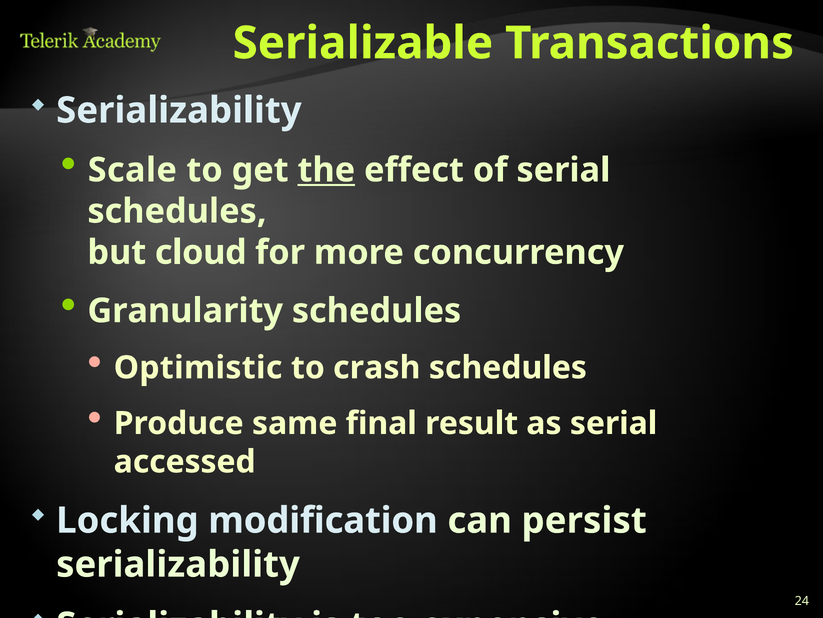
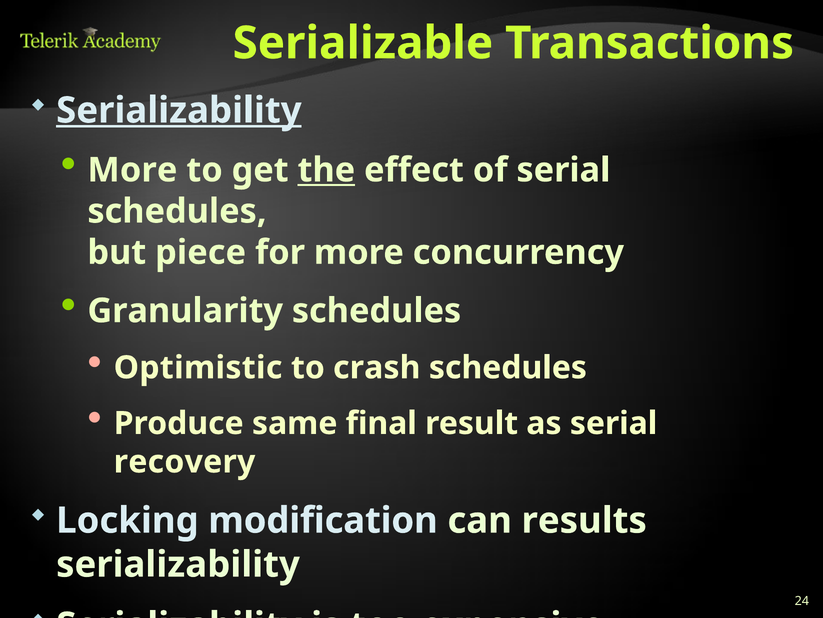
Serializability underline: none -> present (179, 110)
Scale: Scale -> More (132, 170)
cloud: cloud -> piece (201, 252)
accessed: accessed -> recovery (185, 461)
persist: persist -> results (584, 520)
